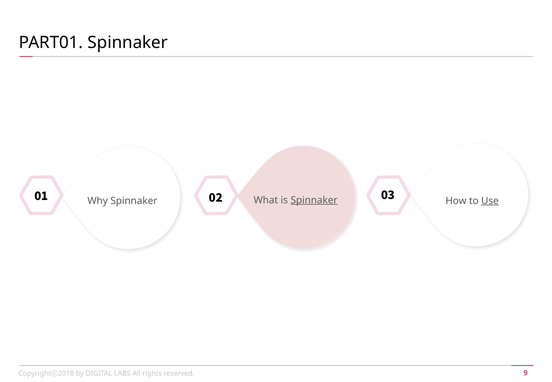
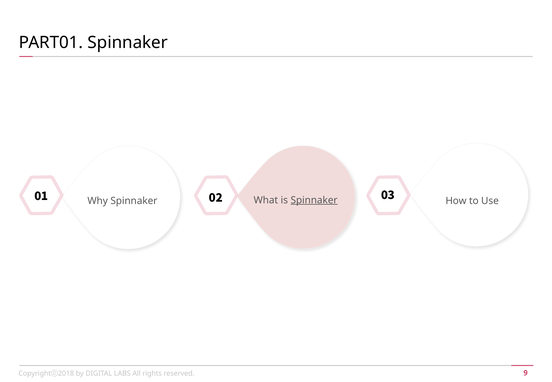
Use underline: present -> none (490, 201)
